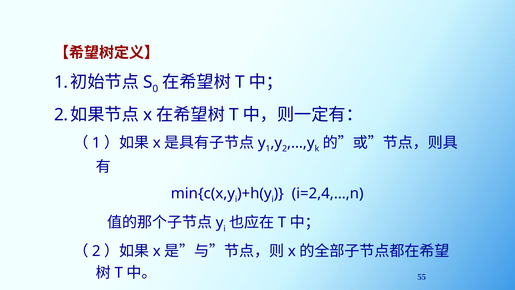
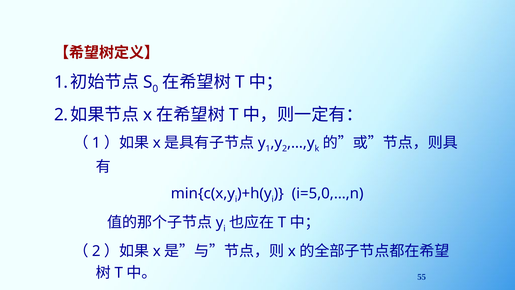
i=2,4,…,n: i=2,4,…,n -> i=5,0,…,n (328, 193)
